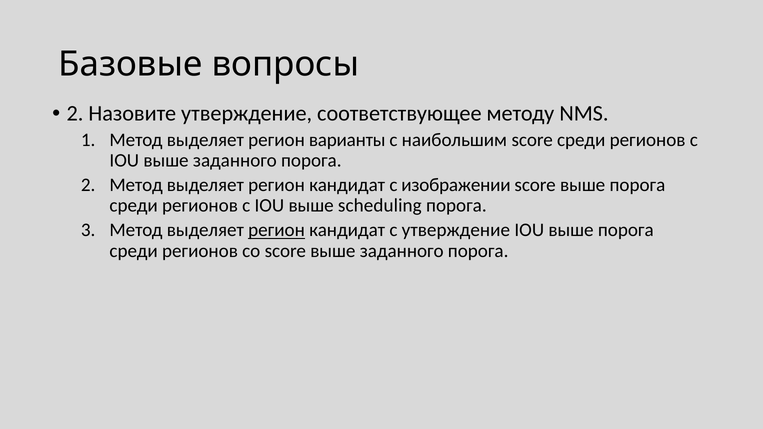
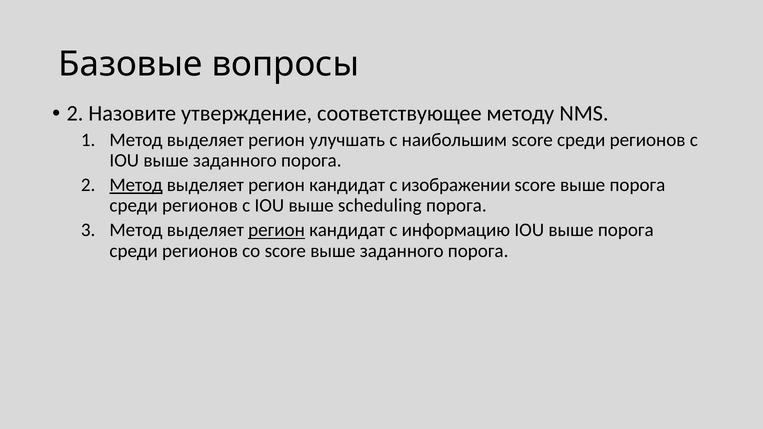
варианты: варианты -> улучшать (347, 140)
Метод underline: none -> present (136, 185)
с утверждение: утверждение -> информацию (456, 230)
